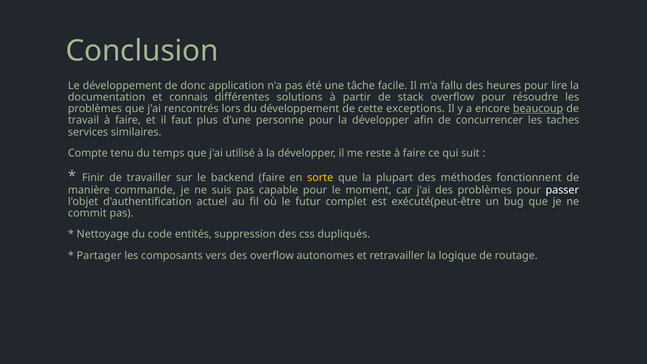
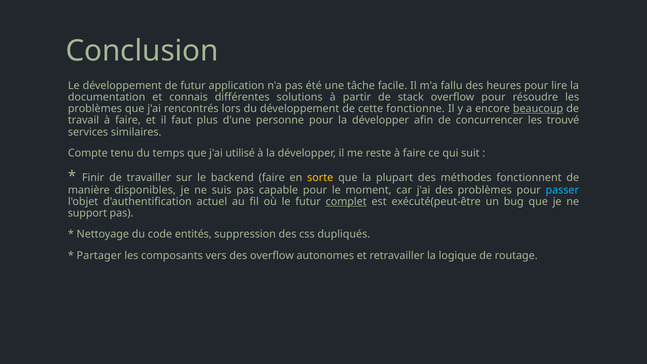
de donc: donc -> futur (193, 86)
exceptions: exceptions -> fonctionne (415, 109)
taches: taches -> trouvé (563, 120)
commande: commande -> disponibles (145, 190)
passer colour: white -> light blue (562, 190)
complet underline: none -> present (346, 202)
commit: commit -> support (87, 213)
